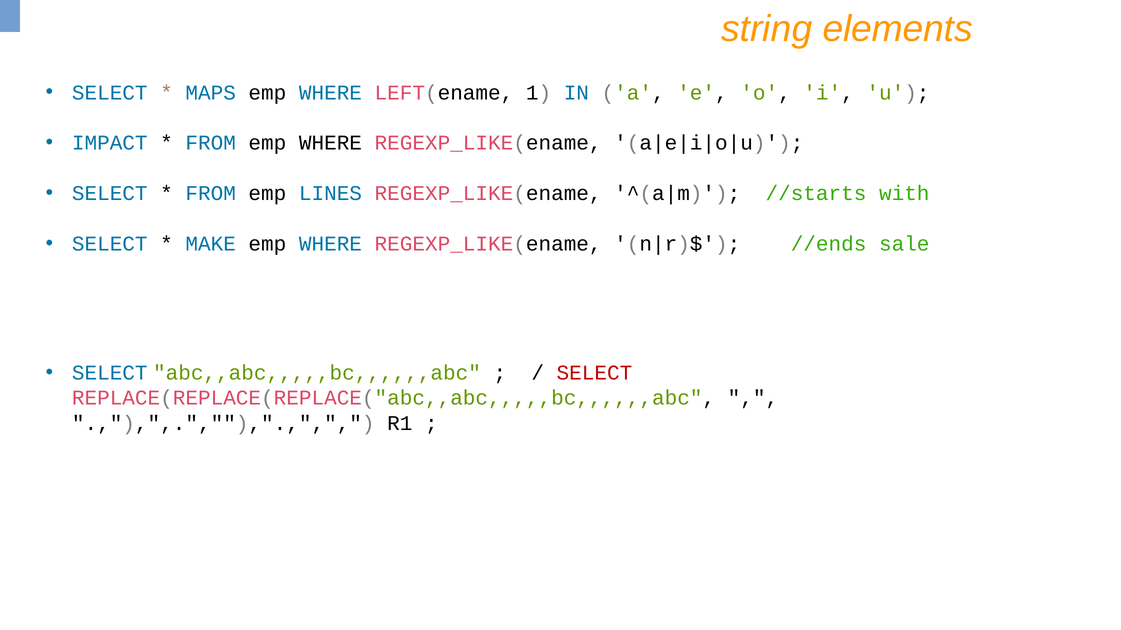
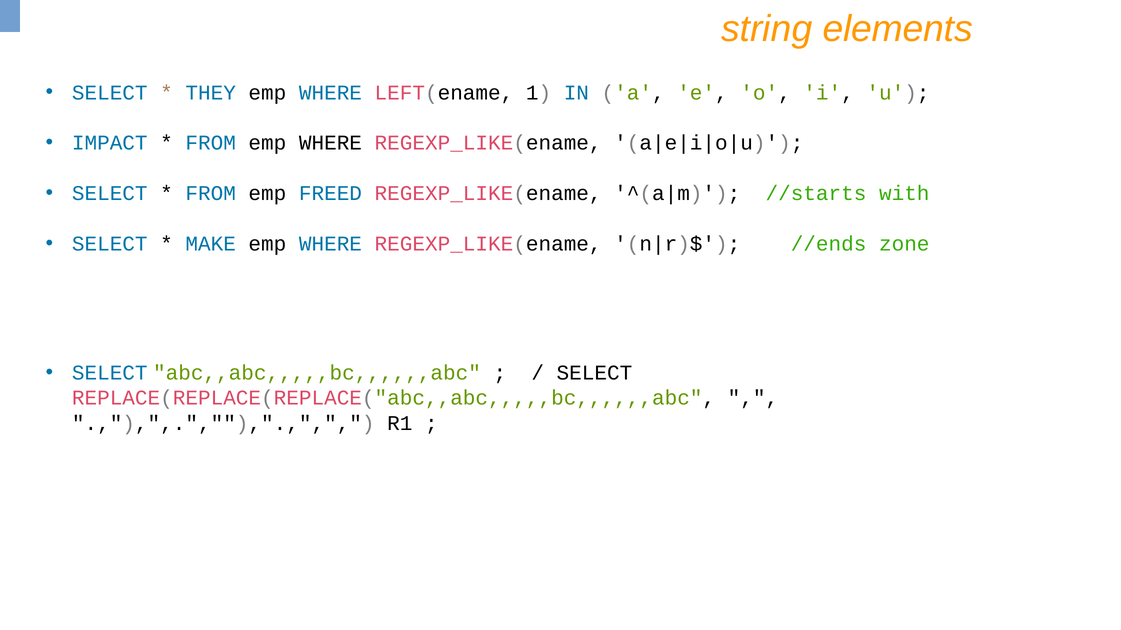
MAPS: MAPS -> THEY (211, 93)
LINES: LINES -> FREED (330, 194)
sale: sale -> zone (904, 244)
SELECT colour: red -> black (594, 373)
